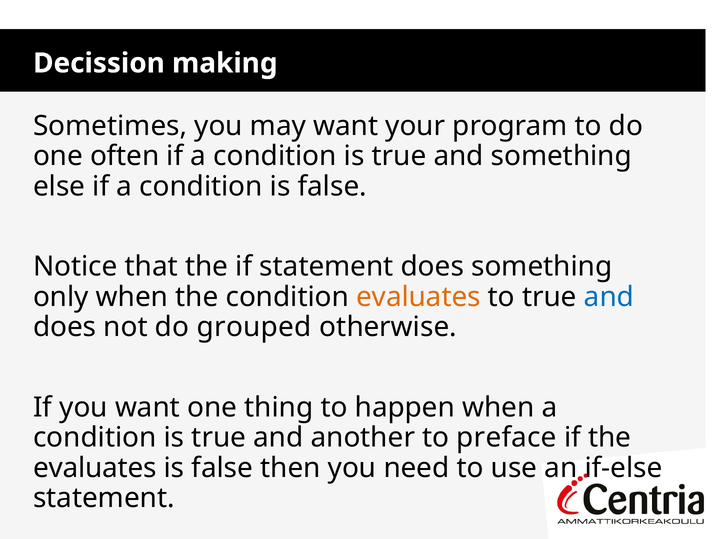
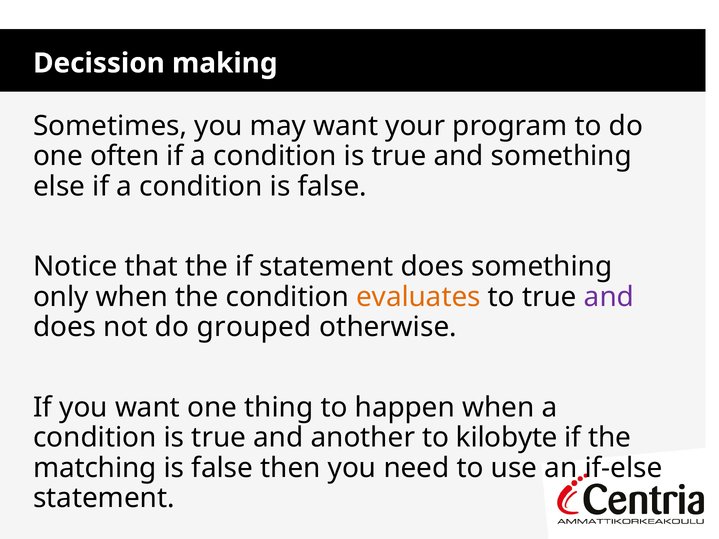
and colour: blue -> purple (609, 297)
preface: preface -> kilobyte (507, 438)
evaluates: evaluates -> matching (95, 468)
